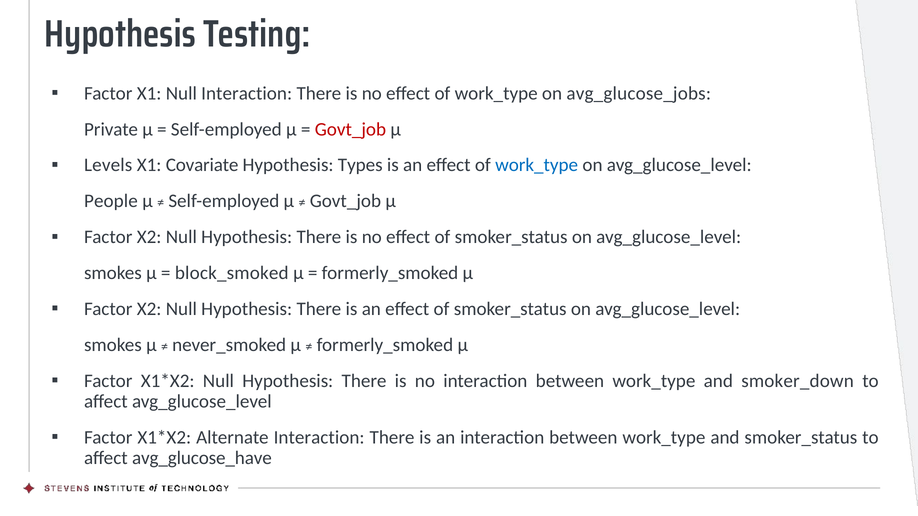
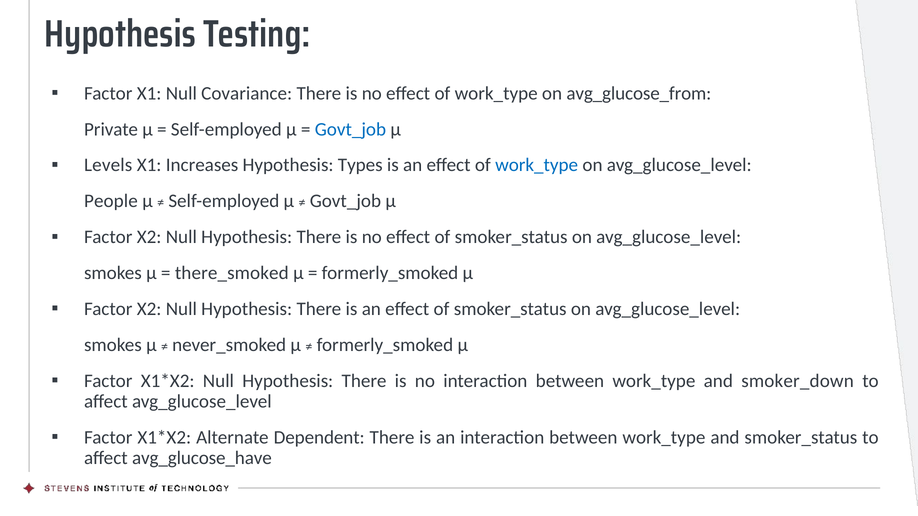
Null Interaction: Interaction -> Covariance (247, 93)
avg_glucose_jobs: avg_glucose_jobs -> avg_glucose_from (639, 93)
Govt_job colour: red -> blue (350, 129)
Covariate: Covariate -> Increases (202, 165)
block_smoked: block_smoked -> there_smoked (232, 273)
Alternate Interaction: Interaction -> Dependent (319, 438)
